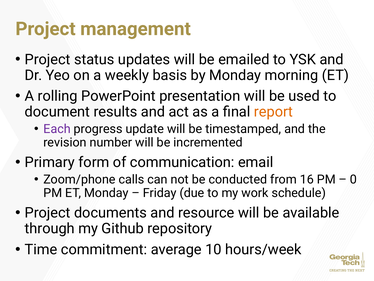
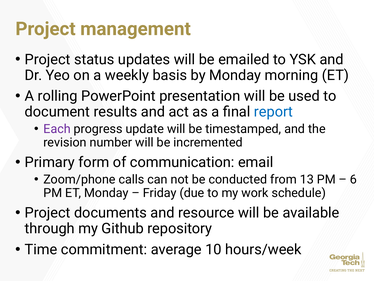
report colour: orange -> blue (273, 112)
16: 16 -> 13 (307, 179)
0: 0 -> 6 (353, 179)
